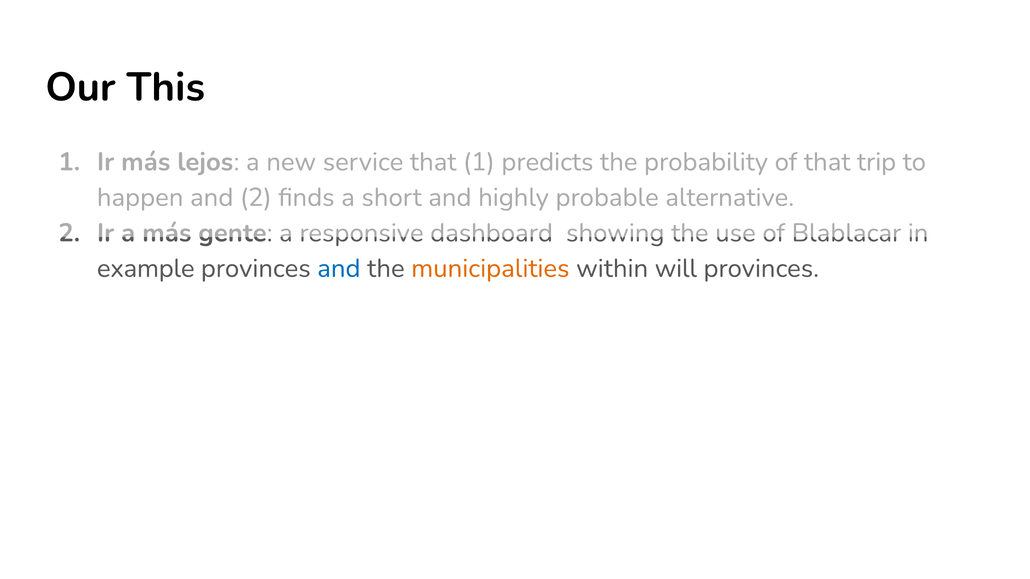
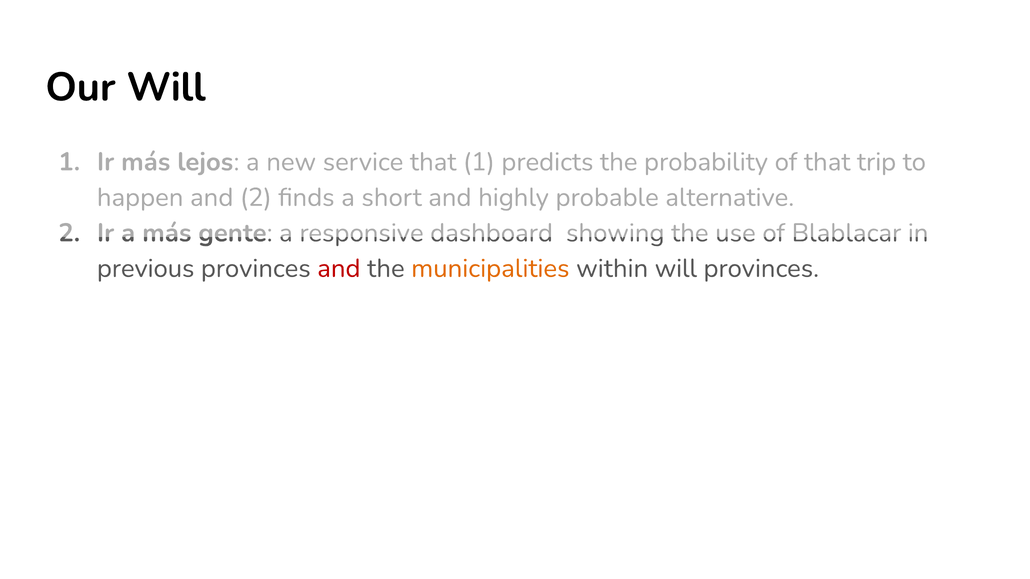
Our This: This -> Will (166, 87)
example: example -> previous (146, 269)
and colour: blue -> red (339, 269)
